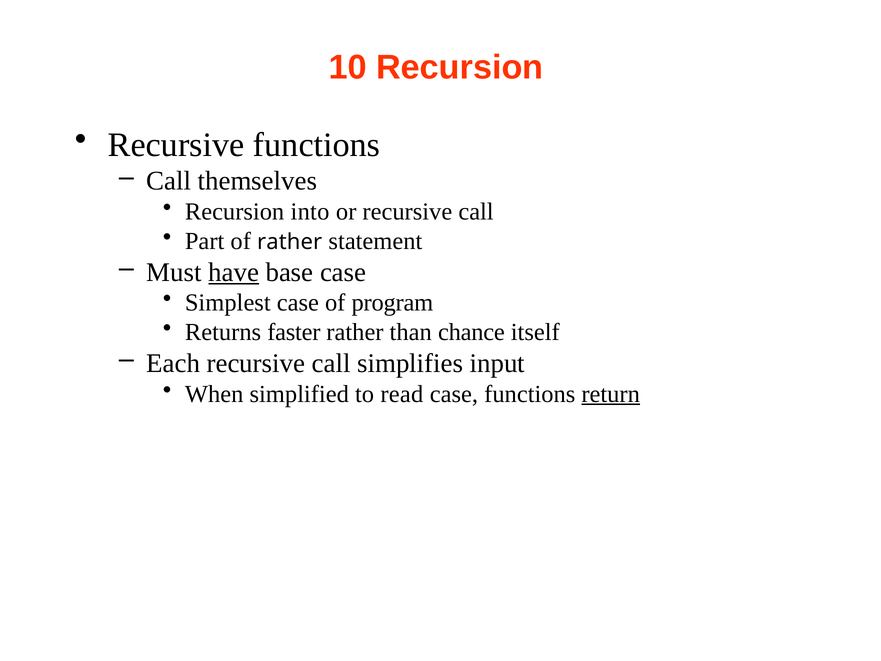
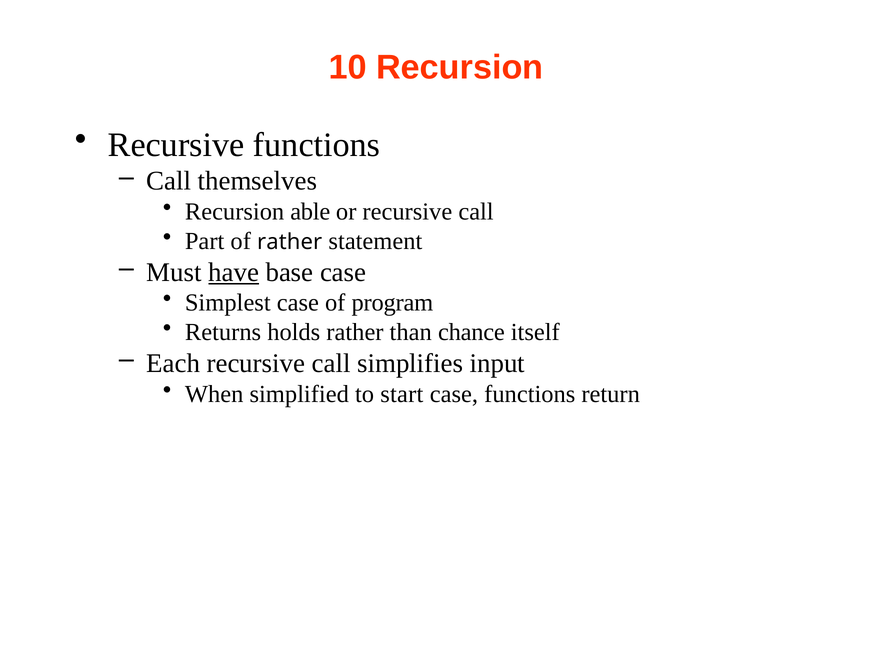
into: into -> able (310, 212)
faster: faster -> holds (294, 332)
read: read -> start (402, 394)
return underline: present -> none (611, 394)
